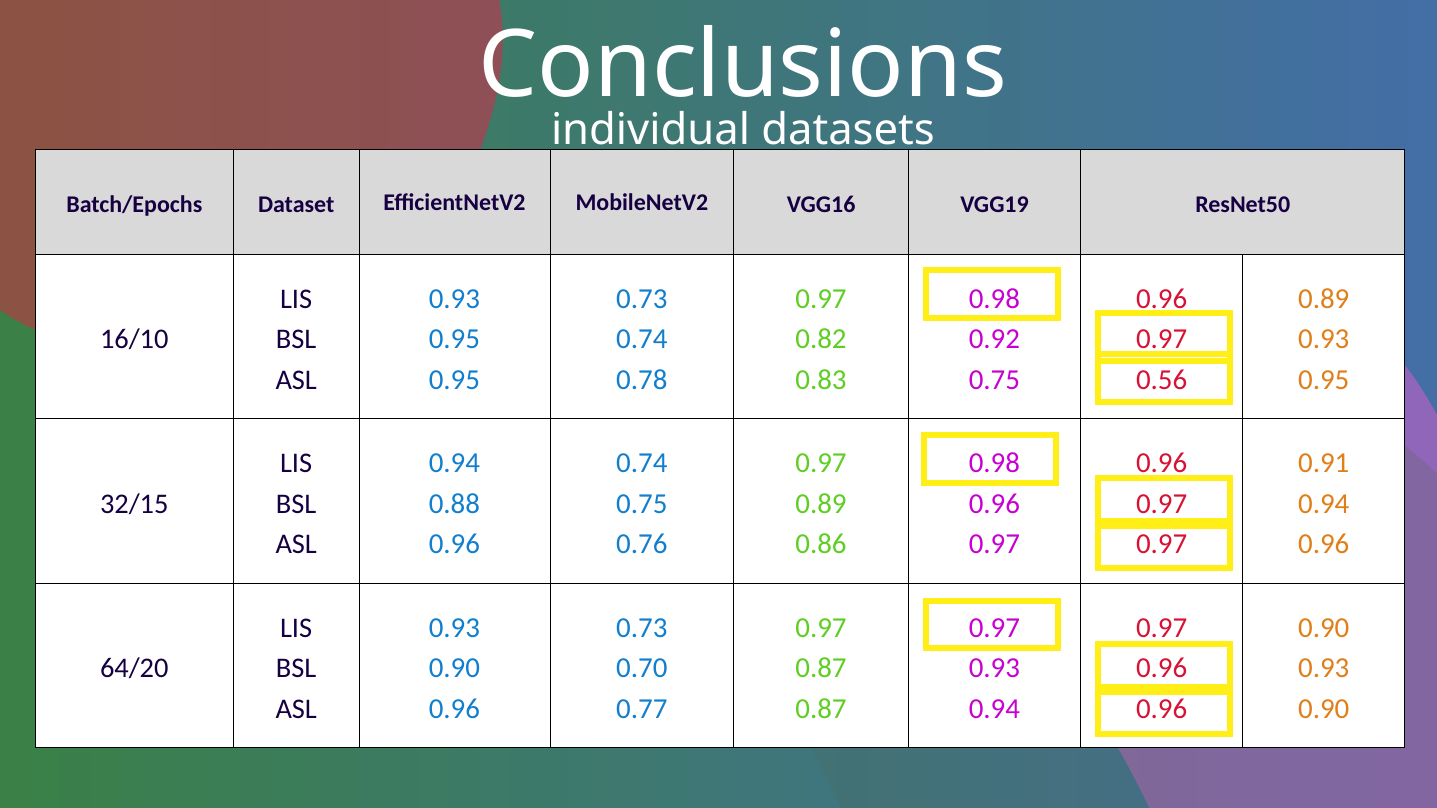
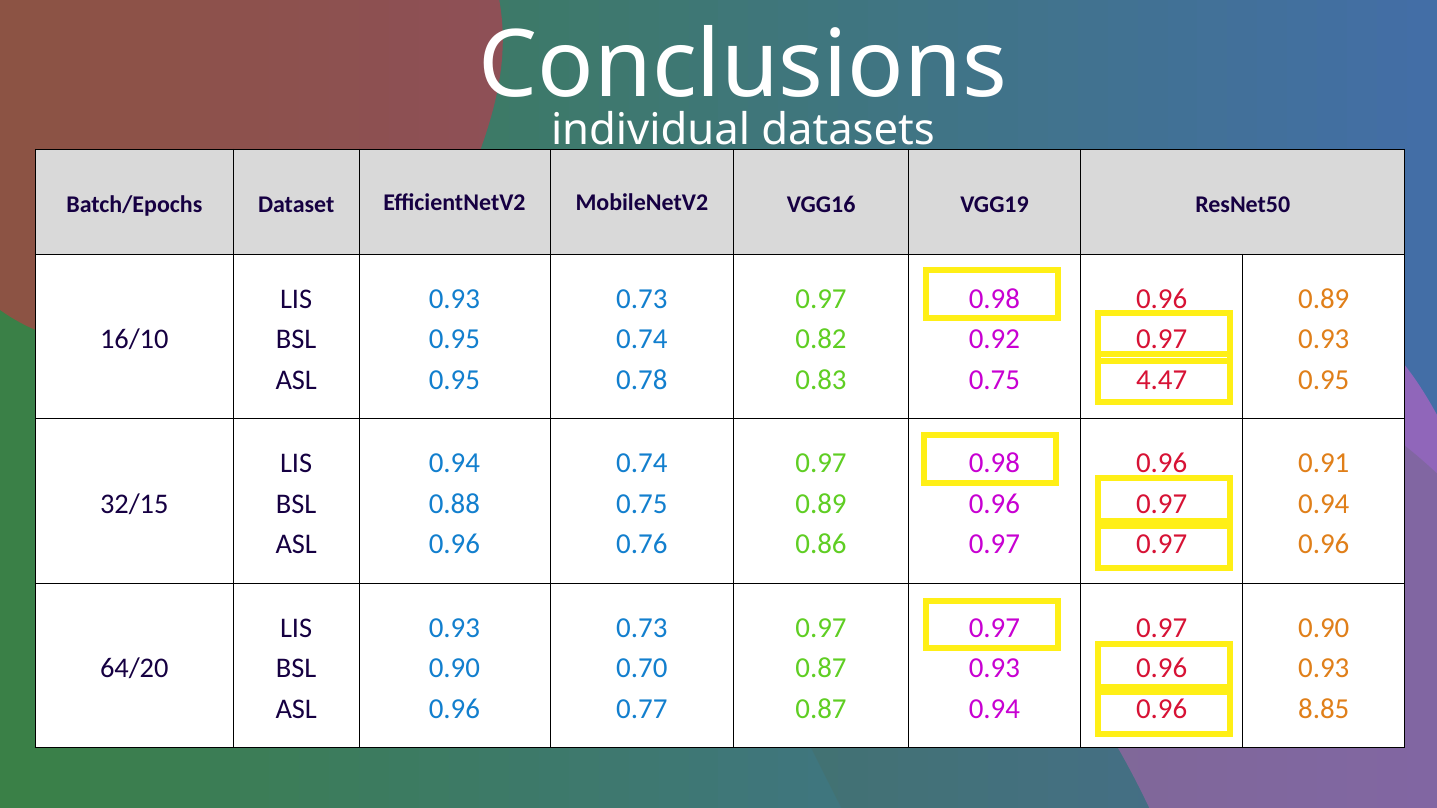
0.56: 0.56 -> 4.47 (1162, 380)
0.90: 0.90 -> 8.85 (1324, 709)
